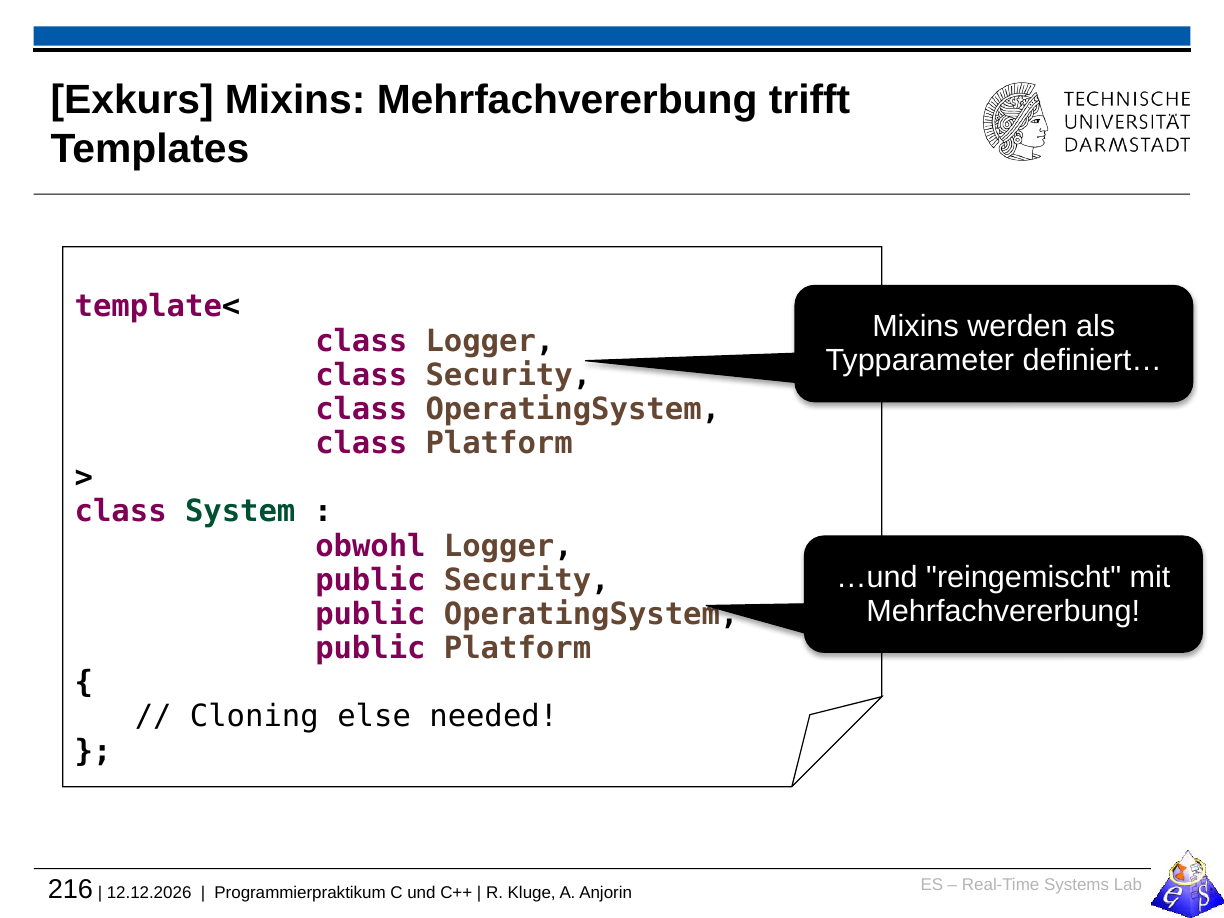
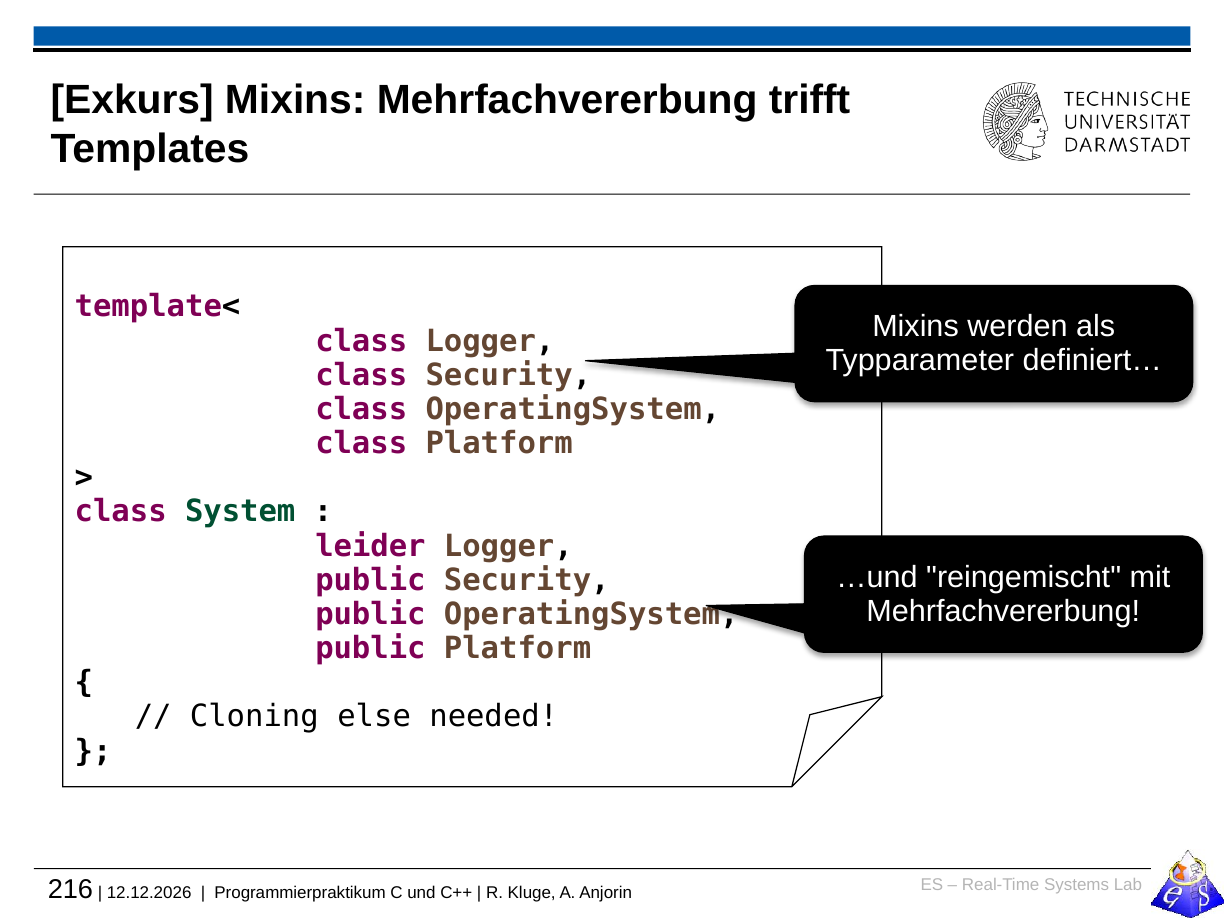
obwohl: obwohl -> leider (370, 546)
